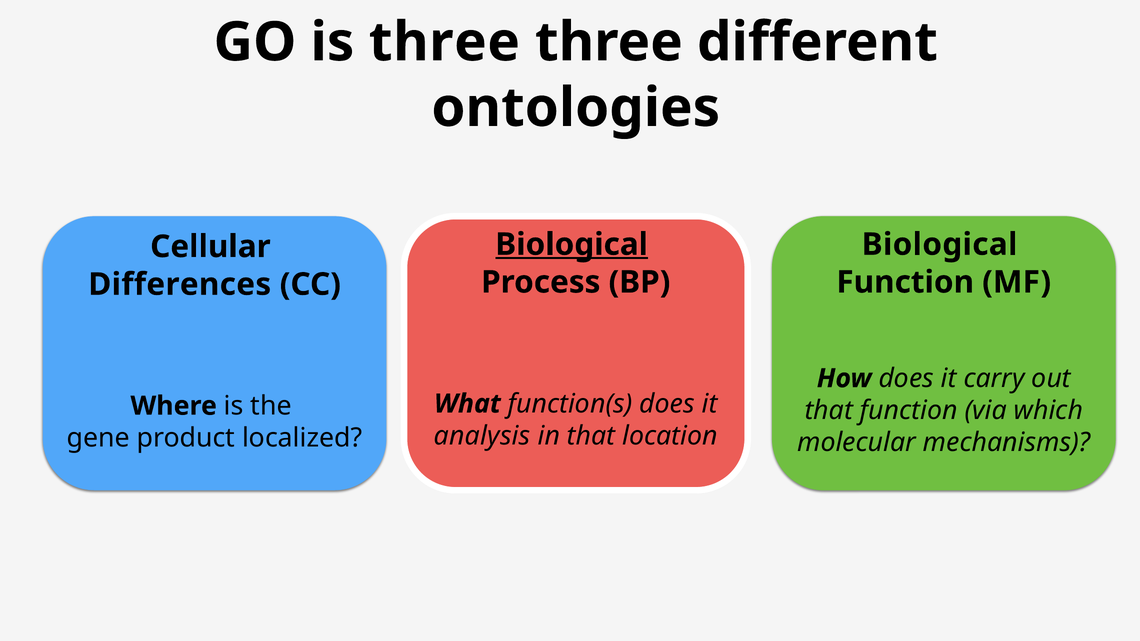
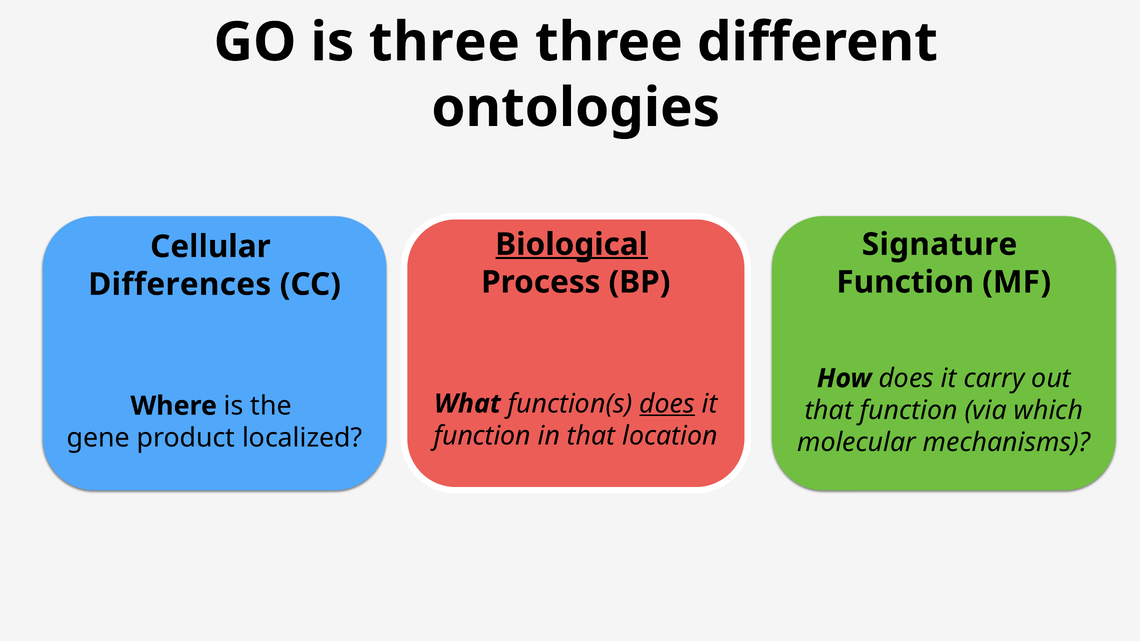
Biological: Biological -> Signature (940, 245)
does underline: none -> present (667, 404)
analysis: analysis -> function (482, 436)
